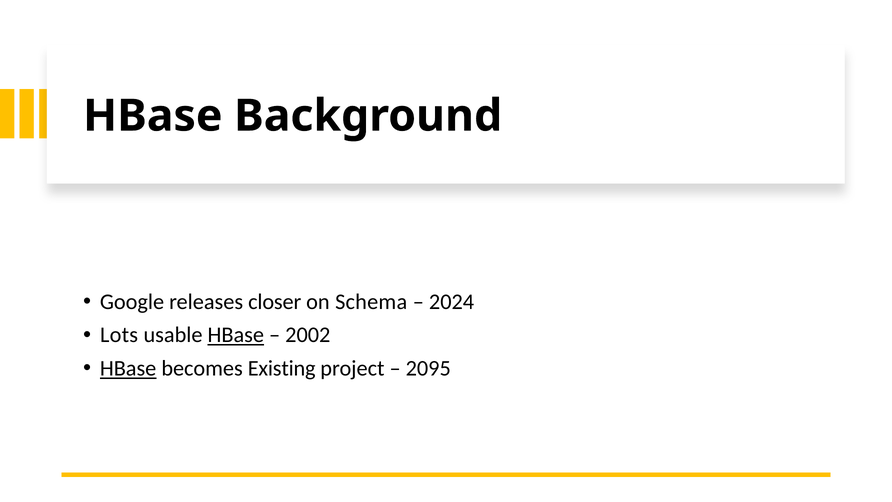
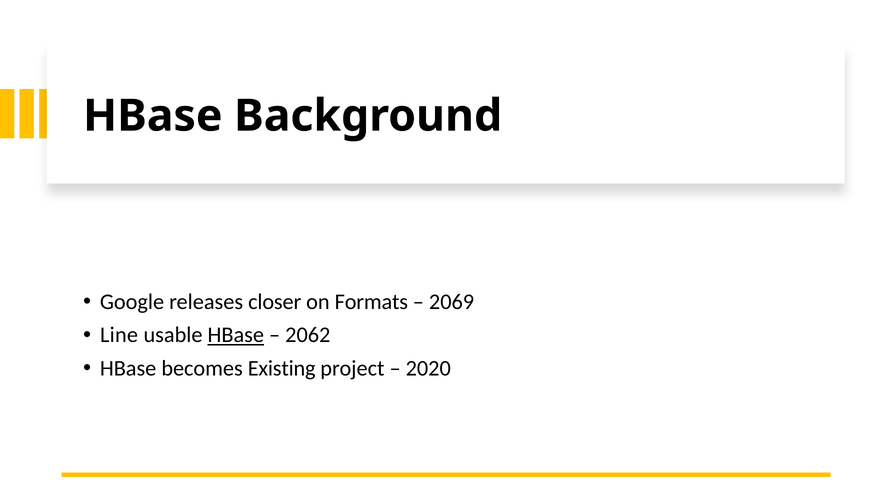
Schema: Schema -> Formats (371, 302)
2024: 2024 -> 2069 (452, 302)
Lots: Lots -> Line (119, 335)
2002: 2002 -> 2062 (308, 335)
HBase underline: present -> none (128, 368)
2095: 2095 -> 2020 (428, 368)
